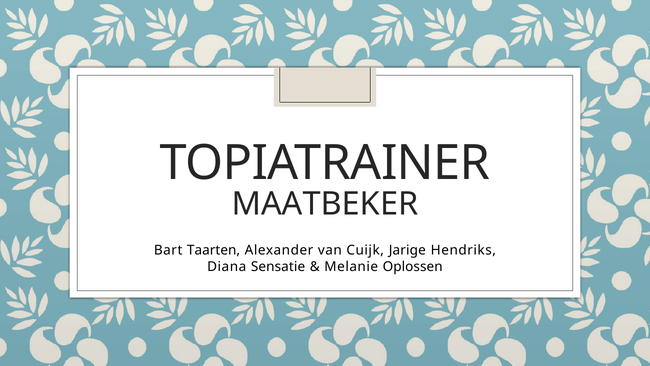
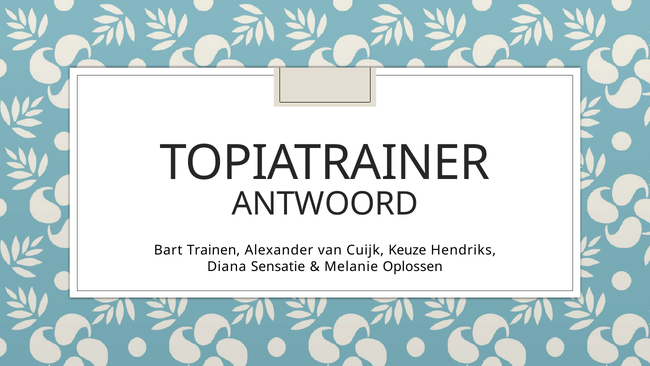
MAATBEKER: MAATBEKER -> ANTWOORD (325, 204)
Taarten: Taarten -> Trainen (213, 250)
Jarige: Jarige -> Keuze (407, 250)
